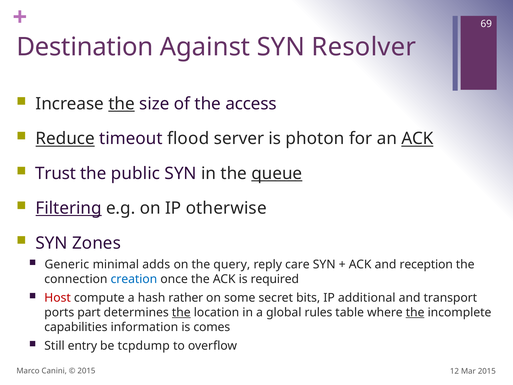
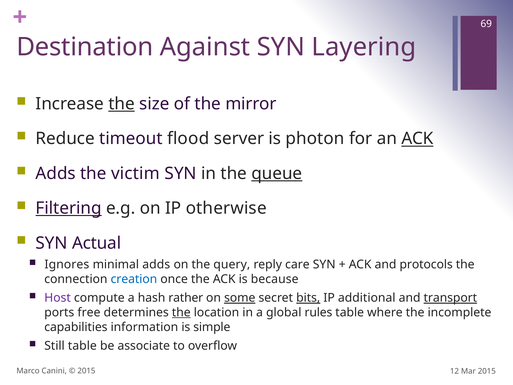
Resolver: Resolver -> Layering (364, 47)
access: access -> mirror (251, 104)
Reduce underline: present -> none (65, 139)
Trust: Trust -> Adds (56, 173)
public: public -> victim (135, 173)
Zones: Zones -> Actual (97, 243)
Generic: Generic -> Ignores (67, 264)
reception: reception -> protocols (426, 264)
required: required -> because (275, 279)
Host colour: red -> purple (58, 298)
some underline: none -> present (240, 298)
bits underline: none -> present (308, 298)
transport underline: none -> present (450, 298)
part: part -> free (89, 312)
the underline: present -> none (415, 312)
comes: comes -> simple (212, 327)
Still entry: entry -> table (82, 346)
tcpdump: tcpdump -> associate (144, 346)
